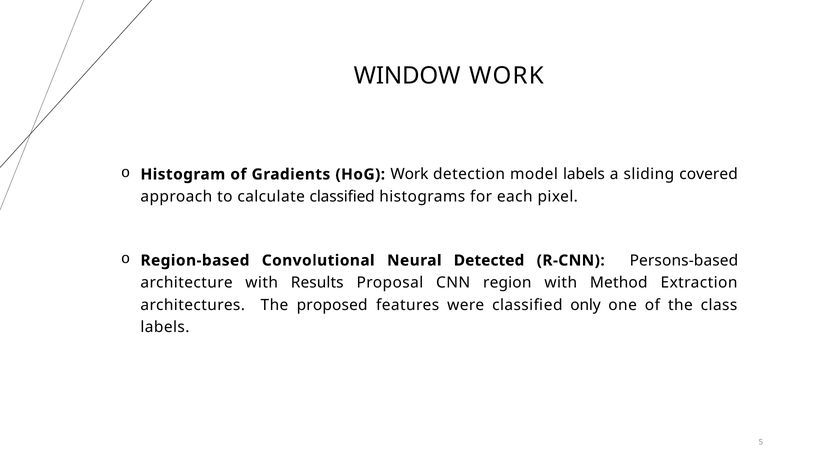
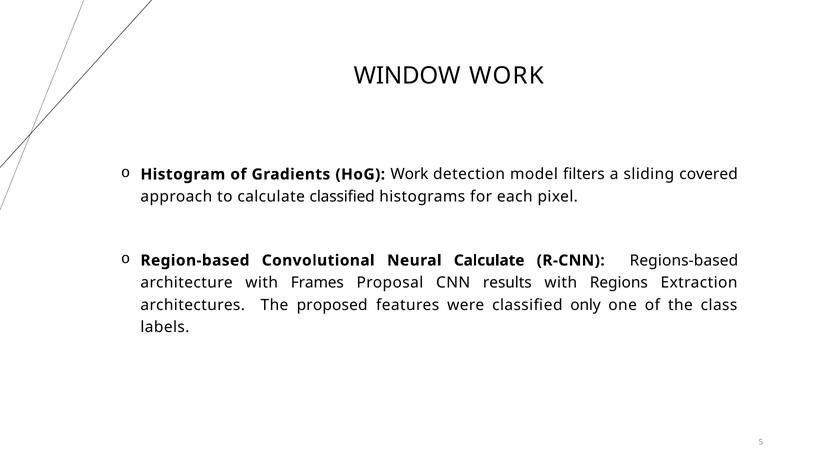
model labels: labels -> filters (584, 175)
Neural Detected: Detected -> Calculate (489, 261)
Persons-based: Persons-based -> Regions-based (684, 261)
Results: Results -> Frames (317, 283)
region: region -> results (507, 283)
Method: Method -> Regions (619, 283)
